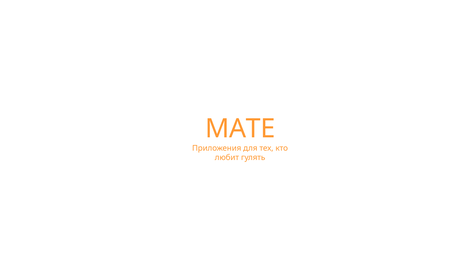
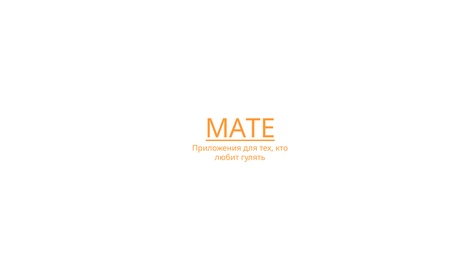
MATE underline: none -> present (240, 129)
